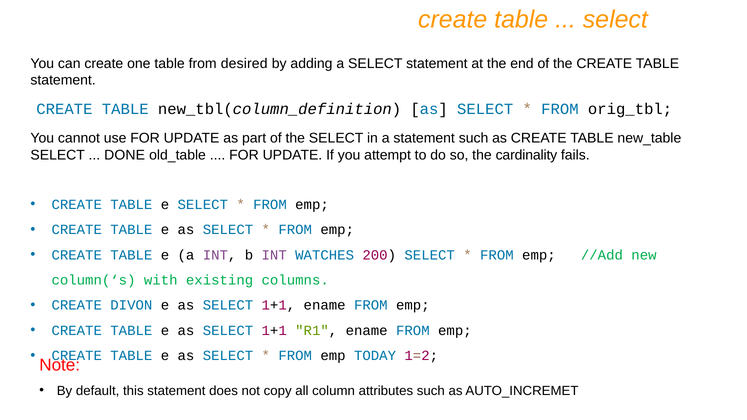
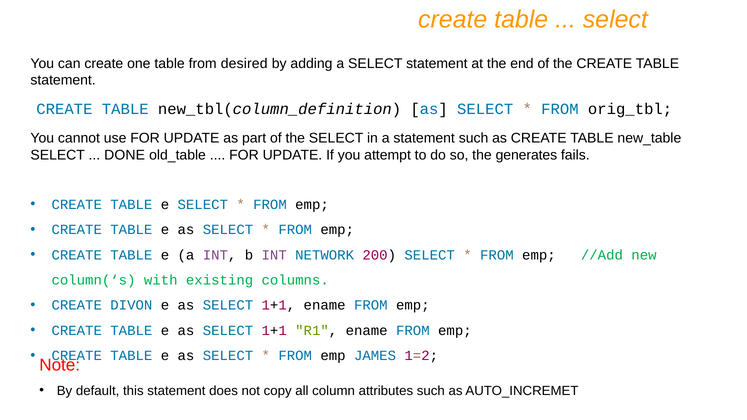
cardinality: cardinality -> generates (526, 155)
WATCHES: WATCHES -> NETWORK (325, 255)
TODAY: TODAY -> JAMES (375, 356)
